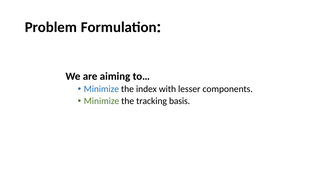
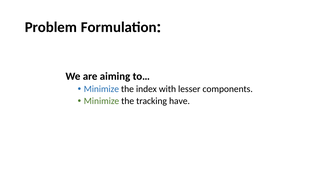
basis: basis -> have (180, 101)
